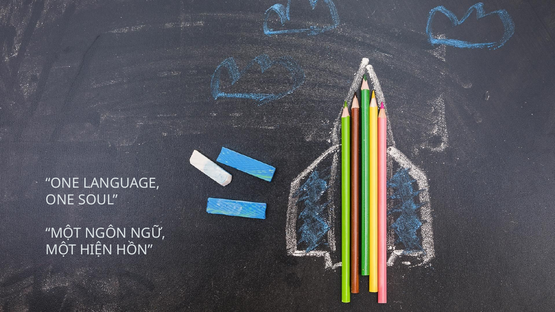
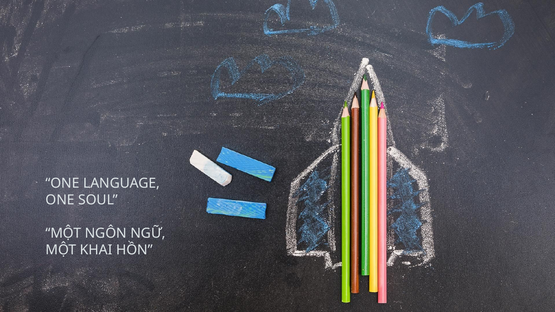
HIỆN: HIỆN -> KHAI (96, 250)
